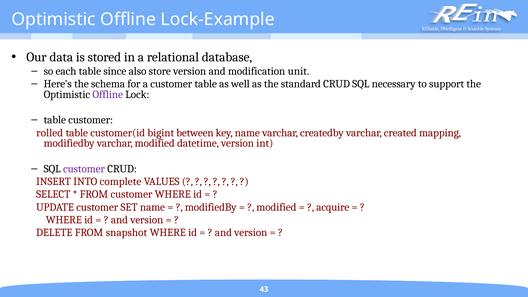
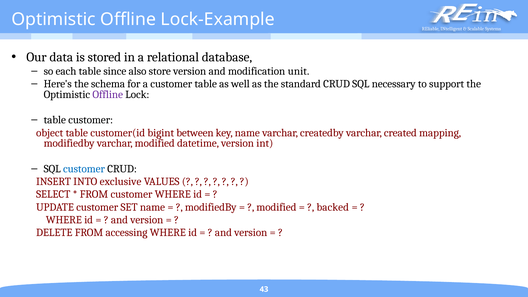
rolled: rolled -> object (50, 133)
customer colour: purple -> blue (84, 169)
complete: complete -> exclusive (121, 182)
acquire: acquire -> backed (333, 207)
snapshot: snapshot -> accessing (127, 233)
